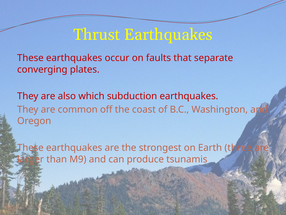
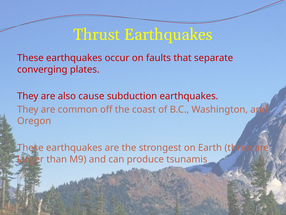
which: which -> cause (91, 96)
